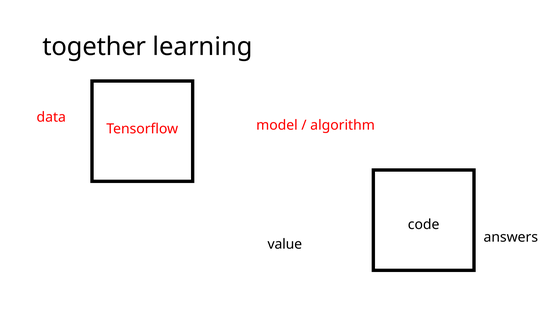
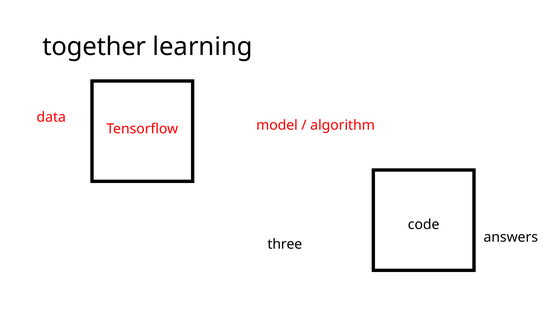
value: value -> three (285, 244)
